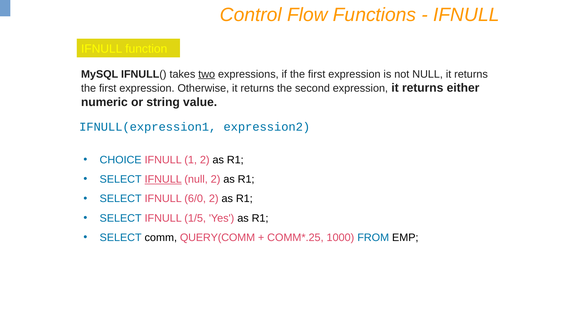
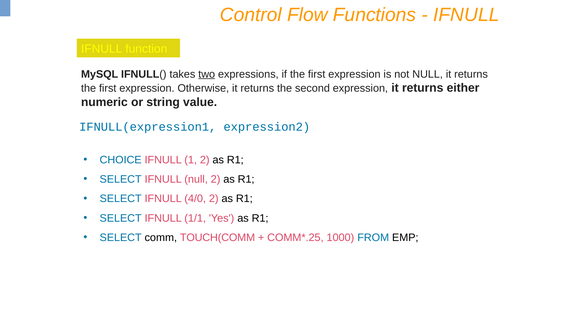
IFNULL underline: present -> none (163, 179)
6/0: 6/0 -> 4/0 (195, 199)
1/5: 1/5 -> 1/1 (195, 218)
QUERY(COMM: QUERY(COMM -> TOUCH(COMM (218, 238)
